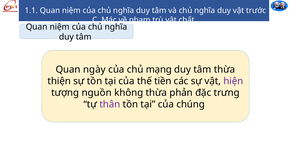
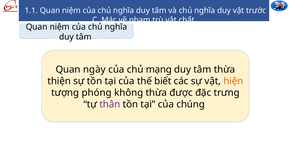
tiền: tiền -> biết (163, 81)
hiện colour: purple -> orange (233, 81)
nguồn: nguồn -> phóng (97, 92)
phản: phản -> được (181, 92)
